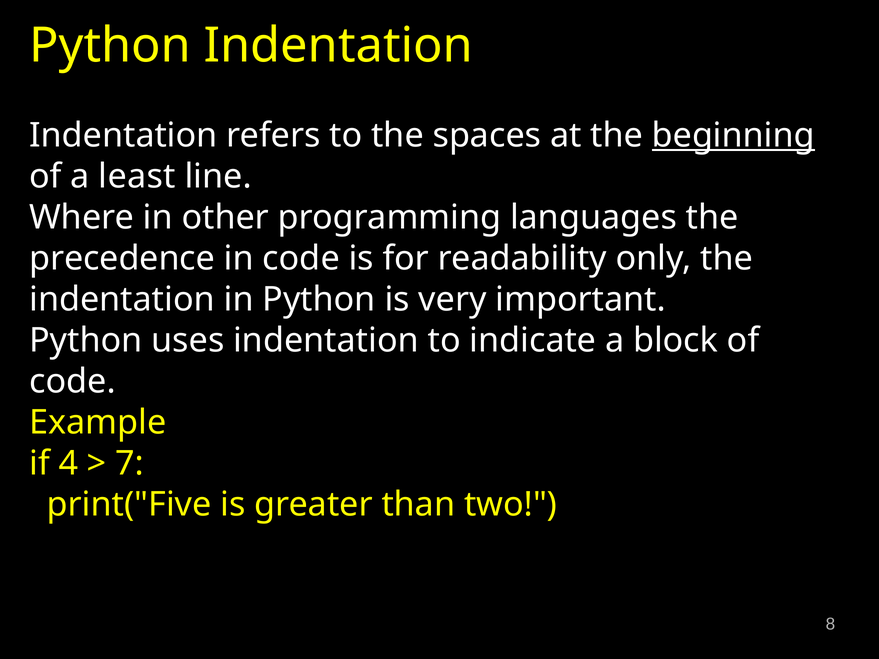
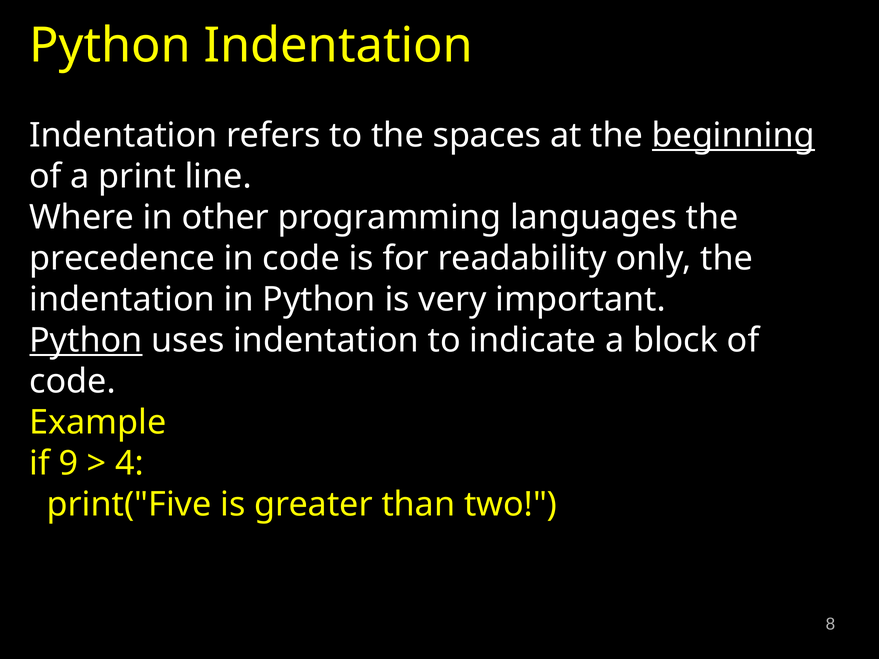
least: least -> print (137, 176)
Python underline: none -> present (86, 341)
4: 4 -> 9 (68, 464)
7: 7 -> 4 (130, 464)
